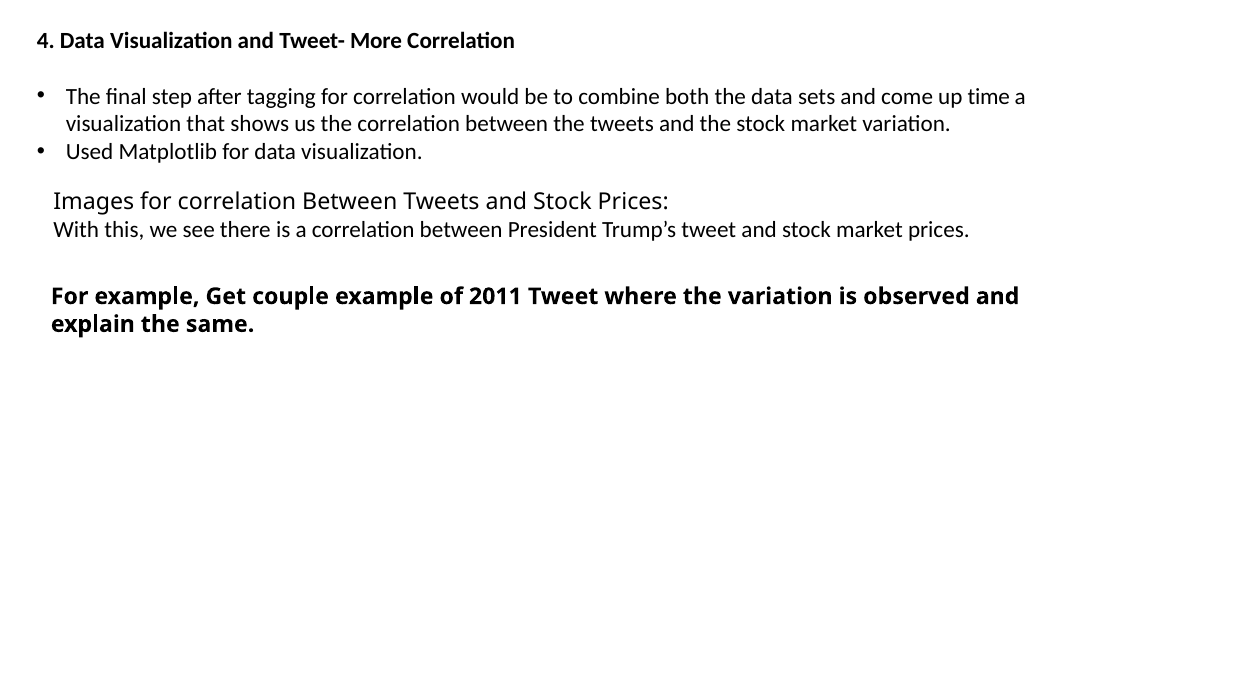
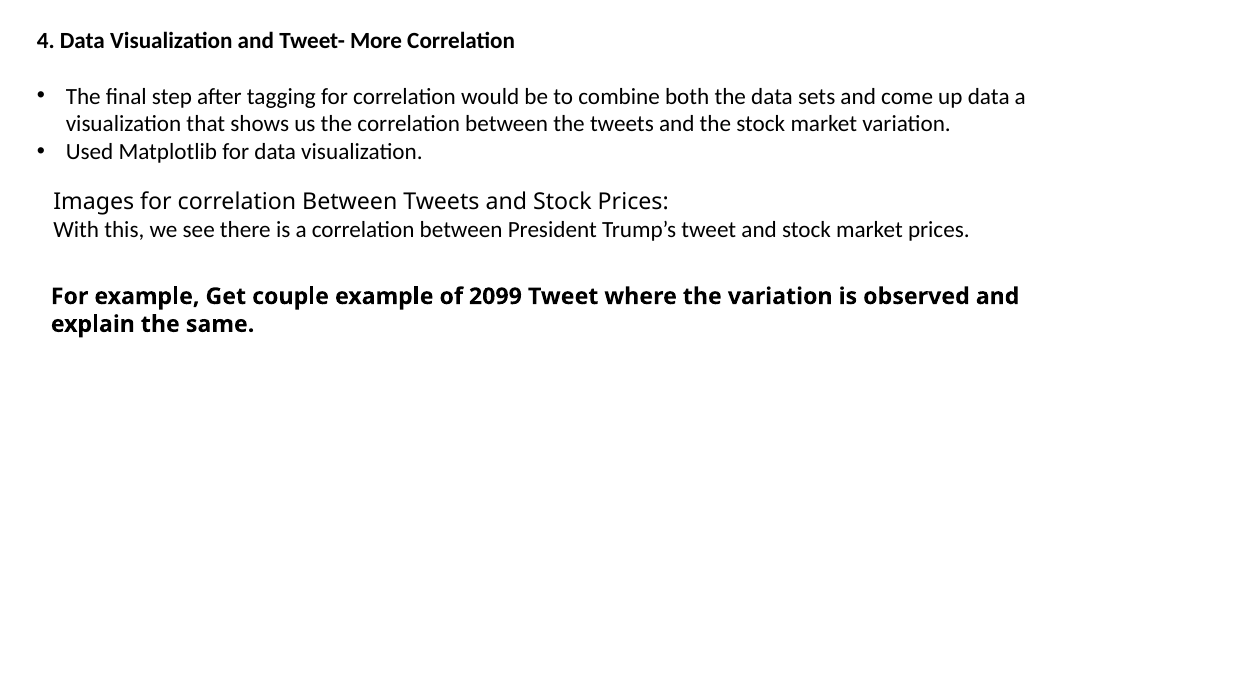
up time: time -> data (989, 97)
2011: 2011 -> 2099 (495, 297)
